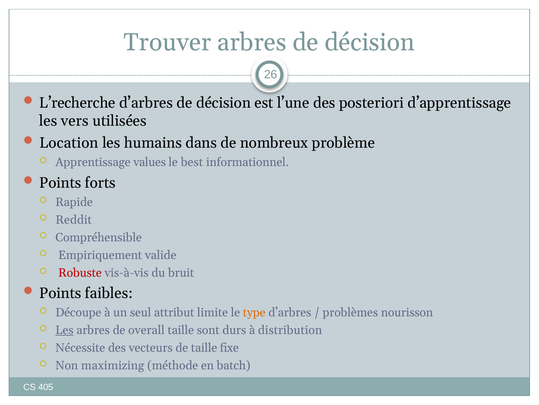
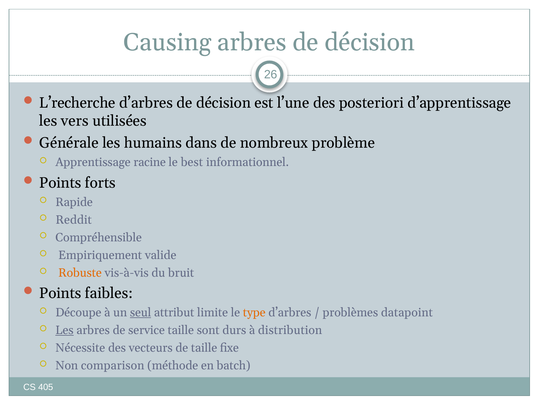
Trouver: Trouver -> Causing (167, 42)
Location: Location -> Générale (69, 143)
values: values -> racine (150, 162)
Robuste colour: red -> orange (80, 272)
seul underline: none -> present (141, 312)
nourisson: nourisson -> datapoint (407, 312)
overall: overall -> service (147, 330)
maximizing: maximizing -> comparison (113, 365)
